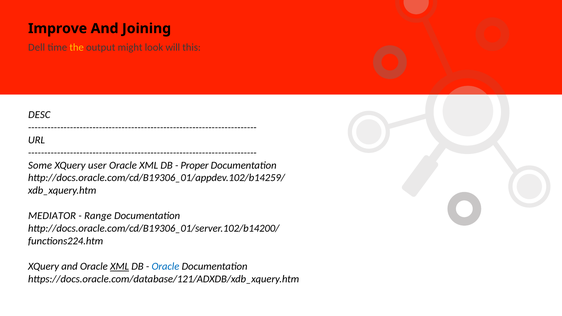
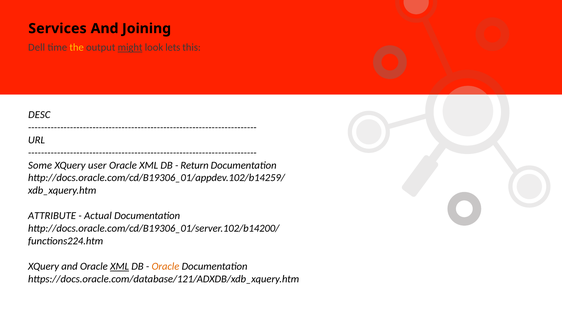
Improve: Improve -> Services (57, 29)
might underline: none -> present (130, 47)
will: will -> lets (173, 47)
Proper: Proper -> Return (195, 165)
MEDIATOR: MEDIATOR -> ATTRIBUTE (52, 216)
Range: Range -> Actual (98, 216)
Oracle colour: blue -> orange (165, 266)
